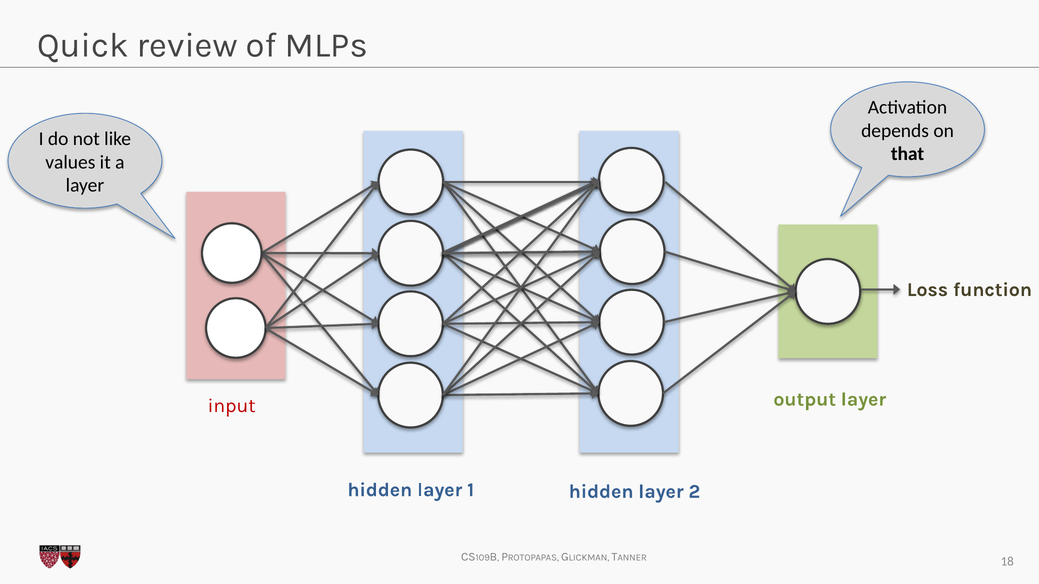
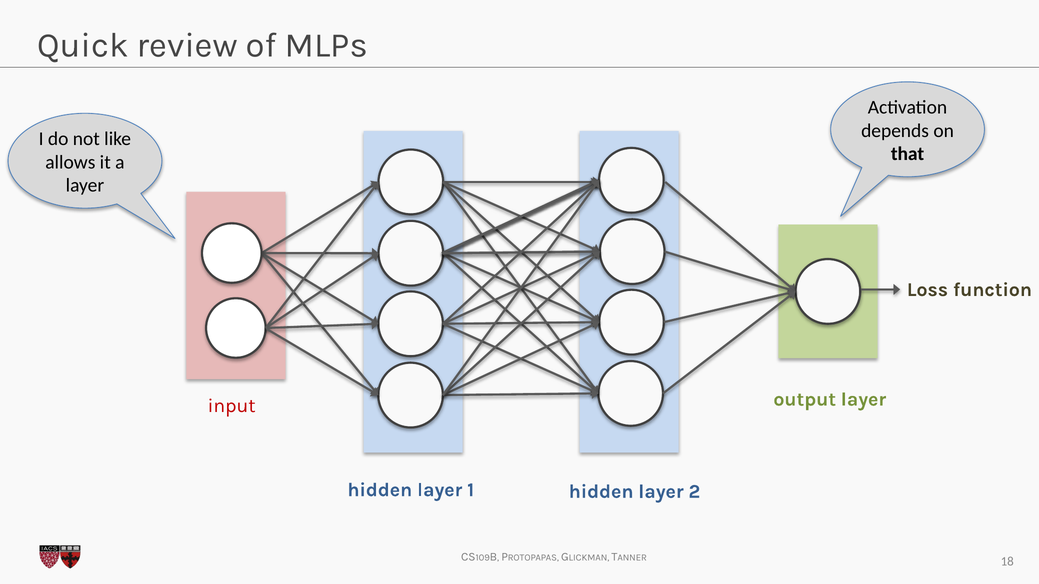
values: values -> allows (70, 162)
